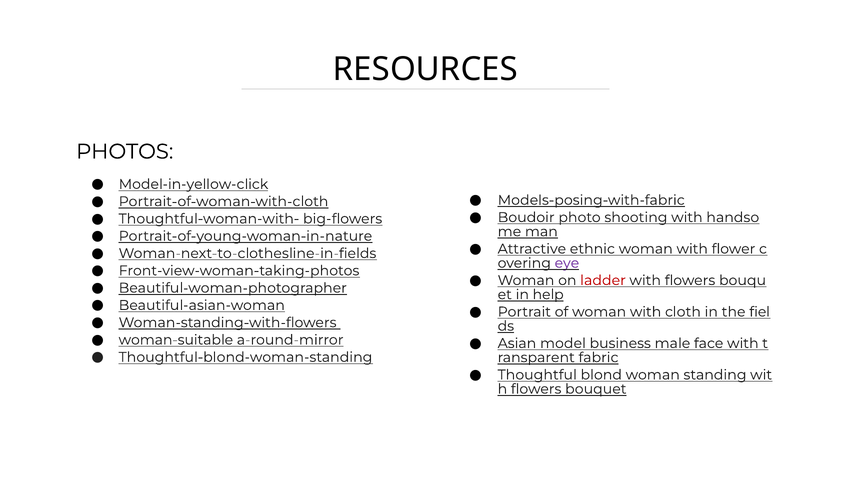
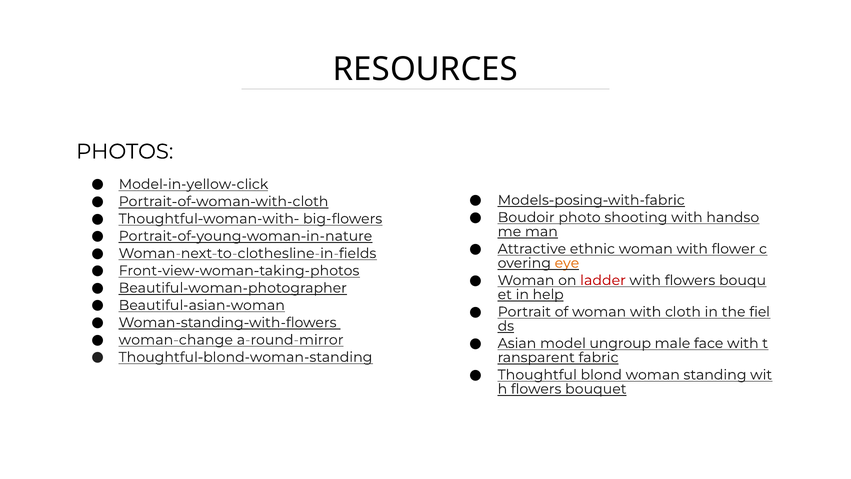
eye colour: purple -> orange (567, 263)
woman-suitable: woman-suitable -> woman-change (176, 340)
business: business -> ungroup (620, 343)
